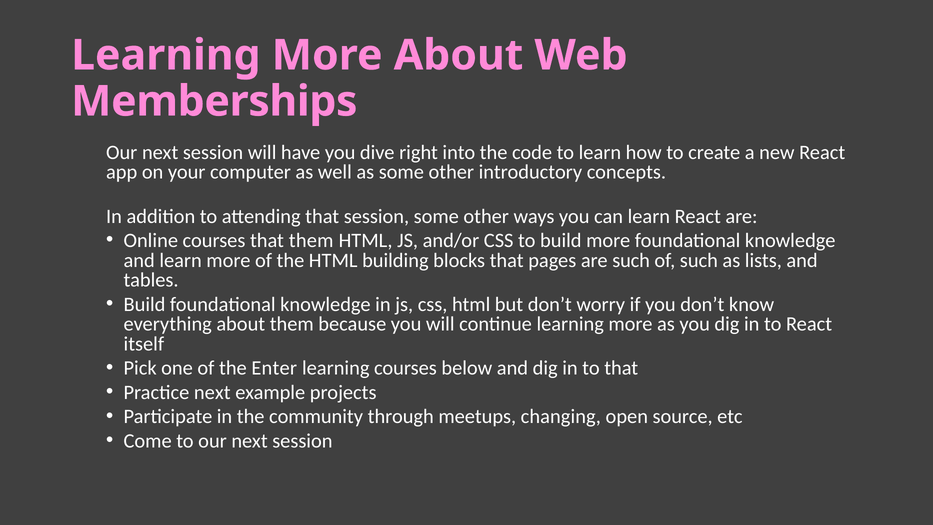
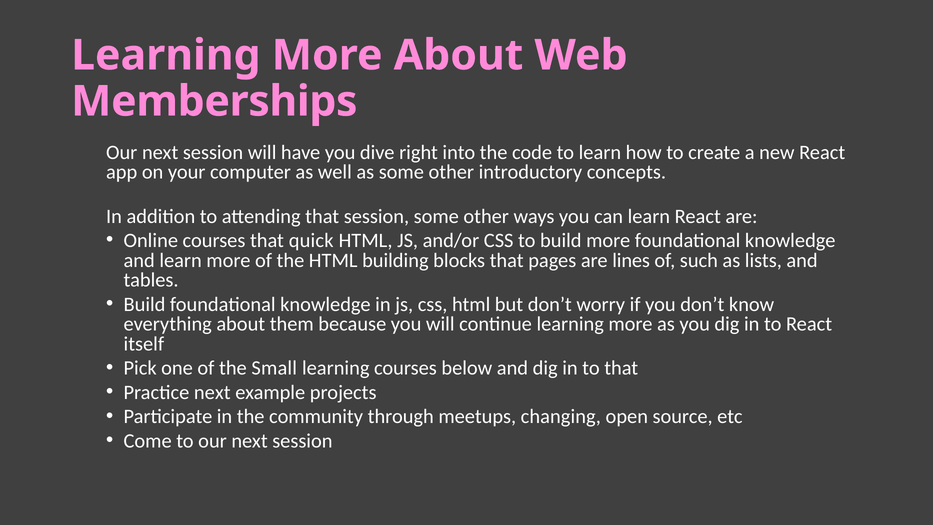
that them: them -> quick (311, 240)
are such: such -> lines (631, 260)
Enter: Enter -> Small (274, 368)
